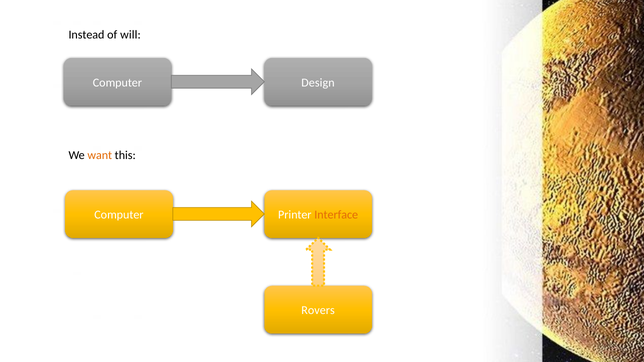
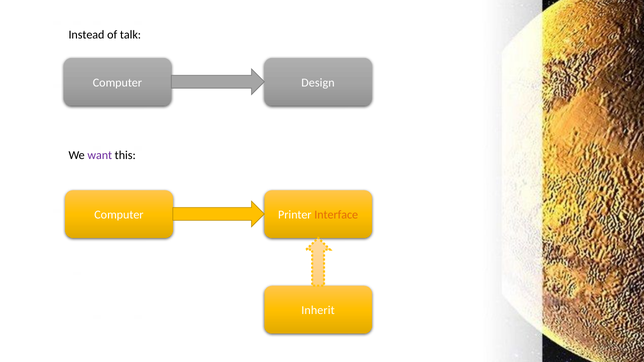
will: will -> talk (131, 35)
want colour: orange -> purple (100, 156)
Rovers: Rovers -> Inherit (318, 311)
